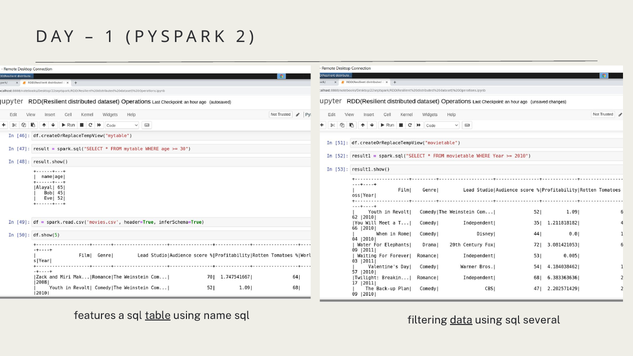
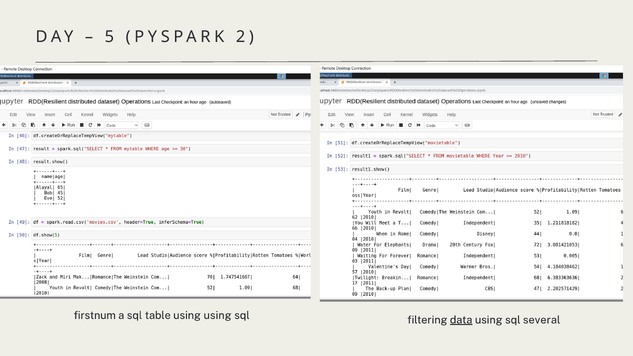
1: 1 -> 5 (109, 37)
features: features -> firstnum (95, 315)
table underline: present -> none (158, 315)
using name: name -> using (218, 315)
